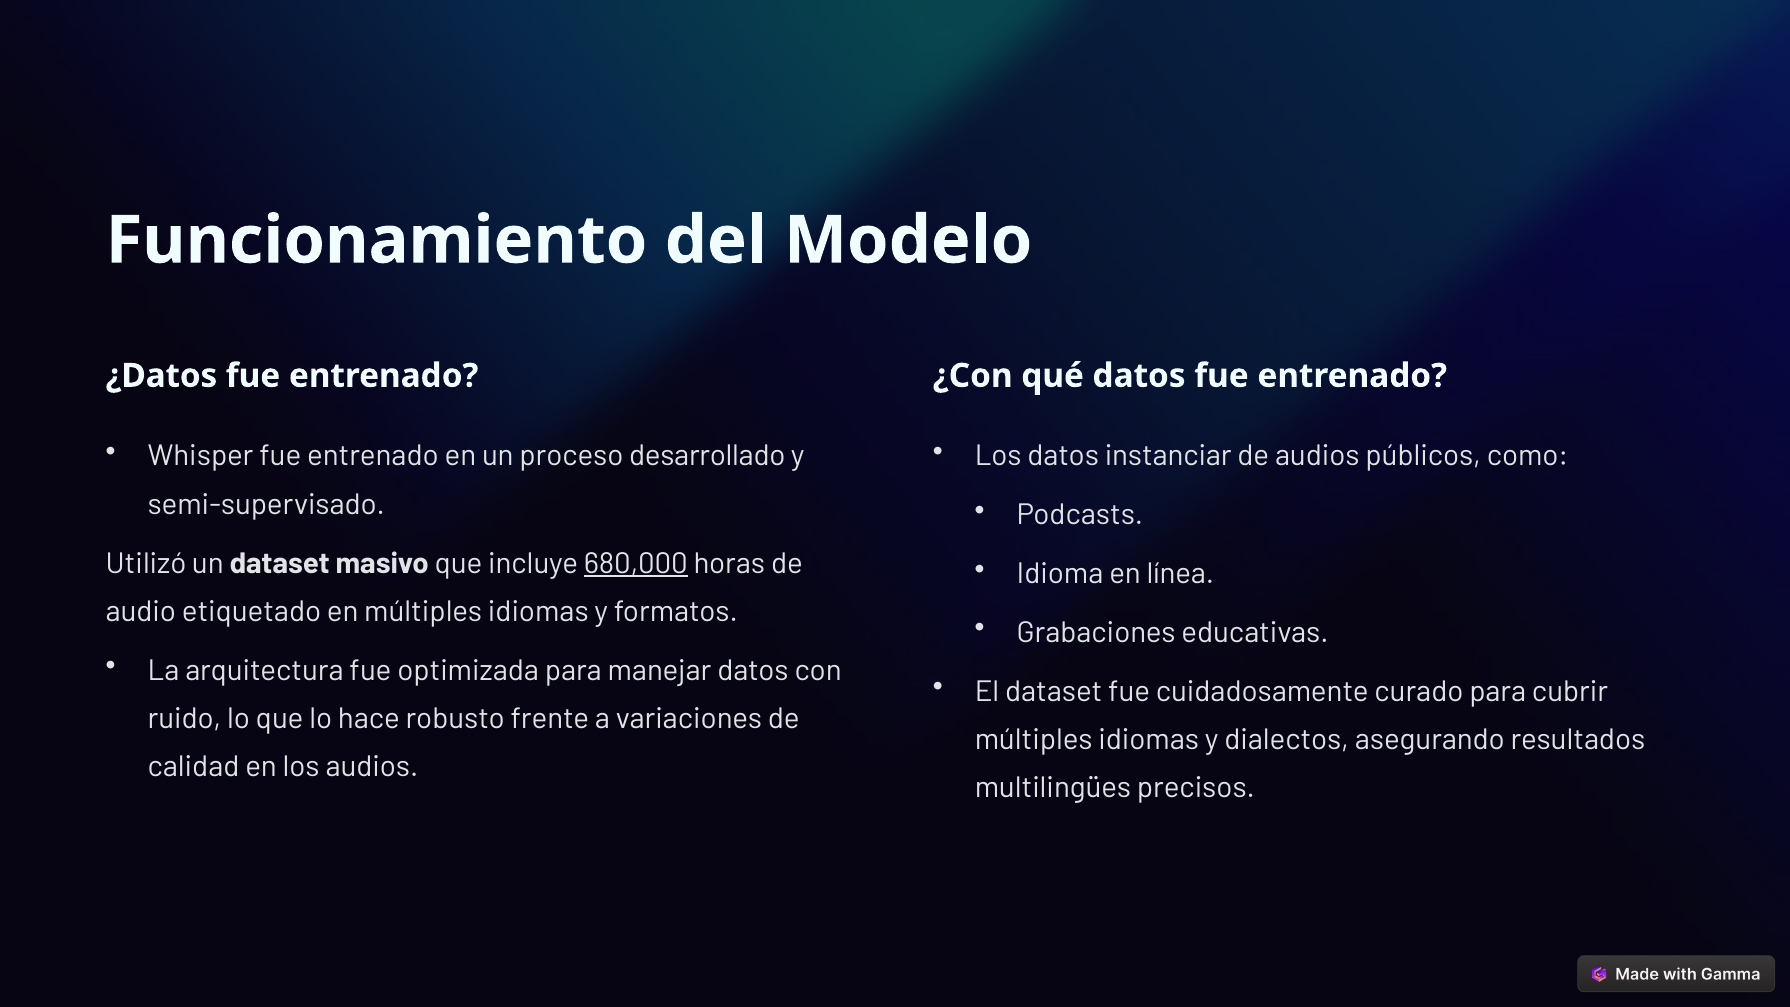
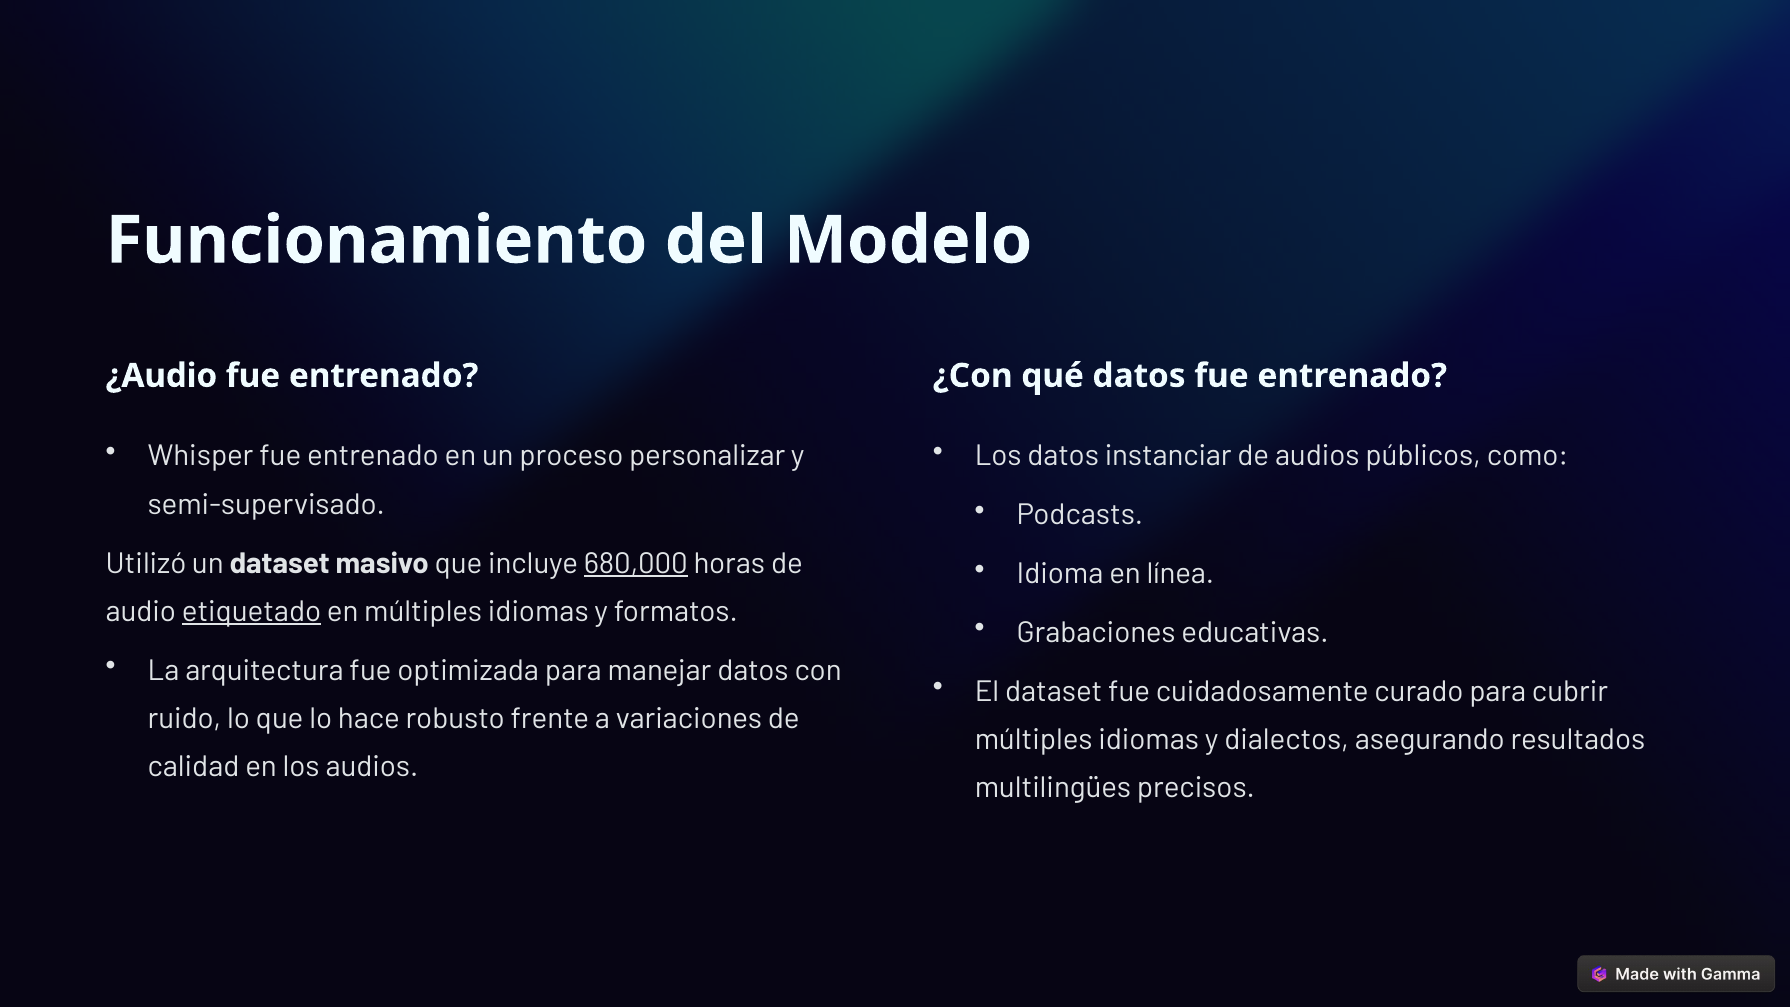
¿Datos: ¿Datos -> ¿Audio (161, 376)
desarrollado: desarrollado -> personalizar (707, 456)
etiquetado underline: none -> present (251, 612)
